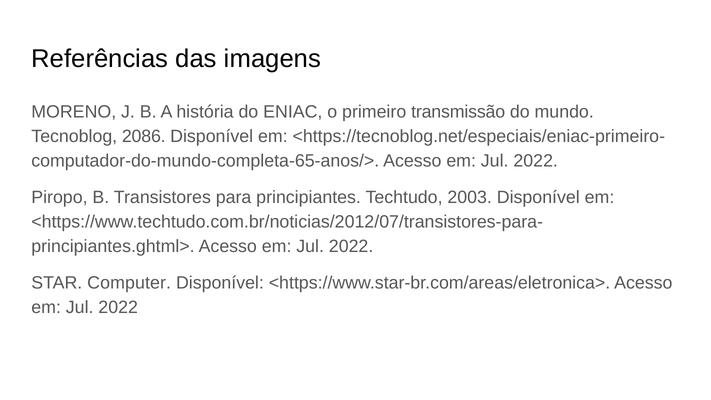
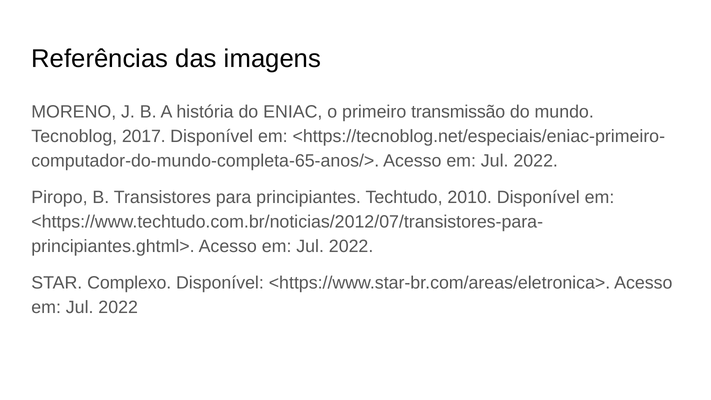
2086: 2086 -> 2017 (144, 136)
2003: 2003 -> 2010 (470, 197)
Computer: Computer -> Complexo (129, 283)
